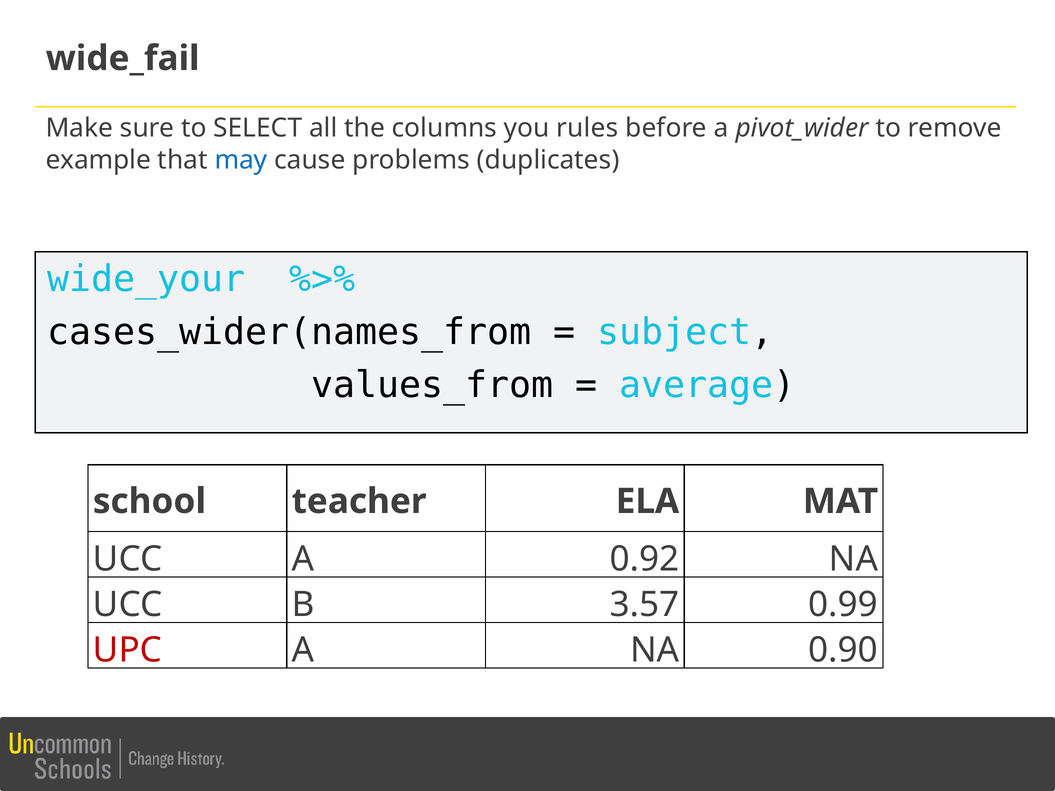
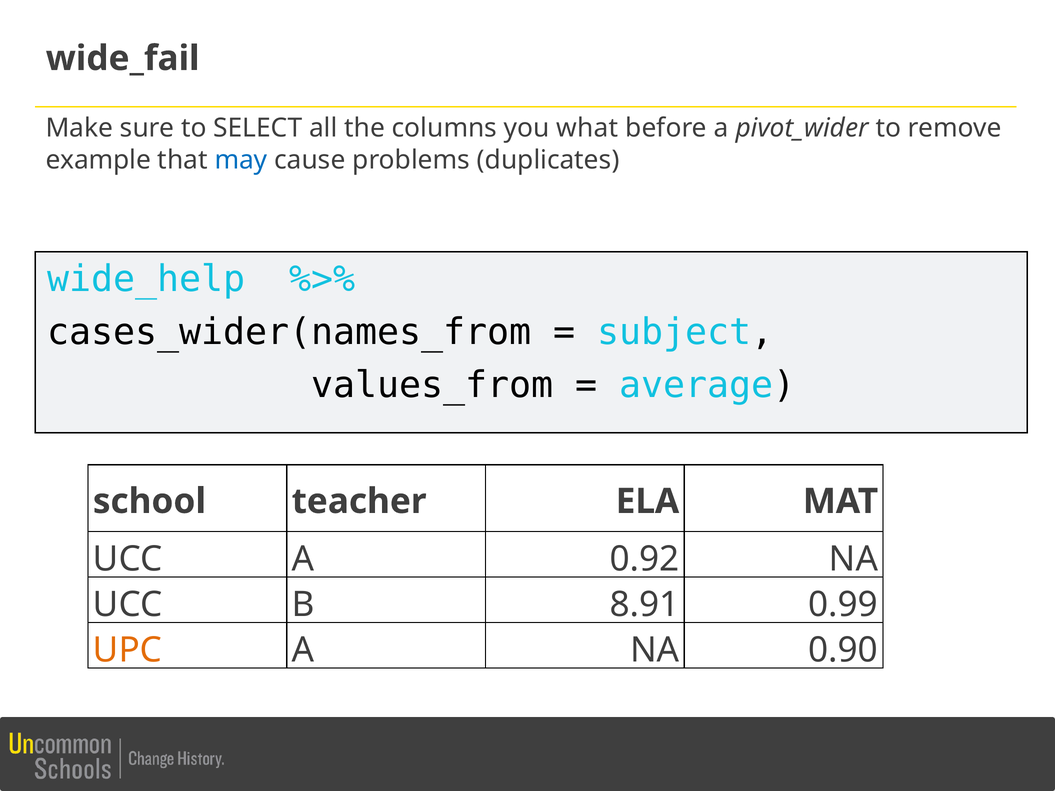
rules: rules -> what (587, 128)
wide_your: wide_your -> wide_help (146, 279)
3.57: 3.57 -> 8.91 (645, 605)
UPC colour: red -> orange (127, 650)
